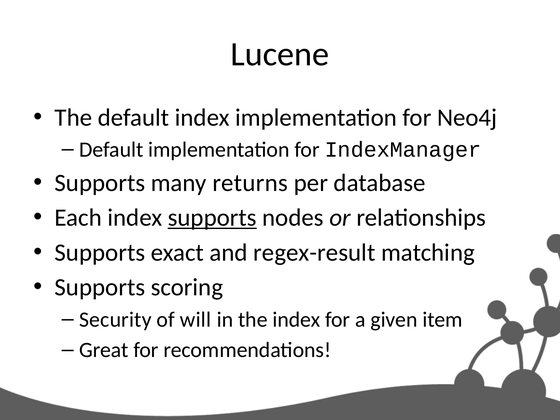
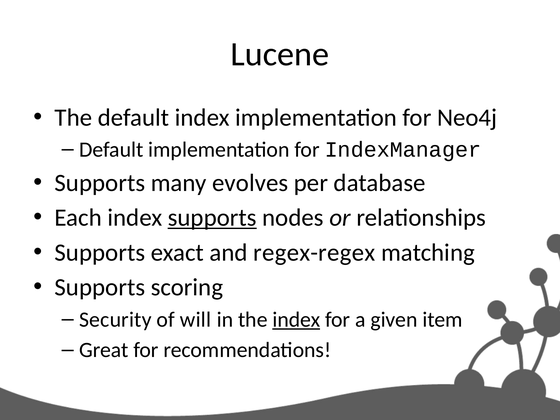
returns: returns -> evolves (250, 183)
regex-result: regex-result -> regex-regex (314, 253)
index underline: none -> present (296, 320)
